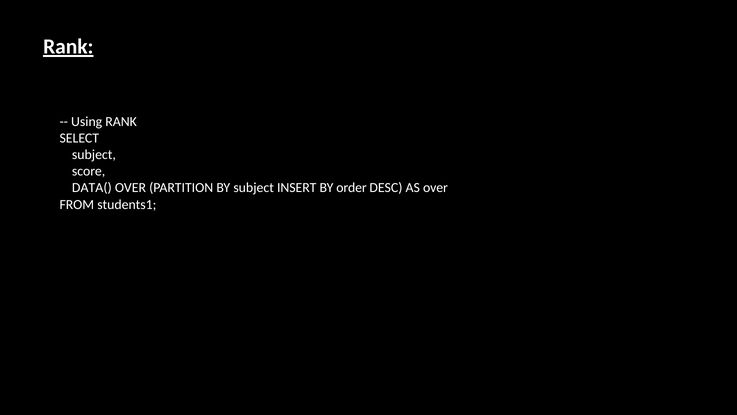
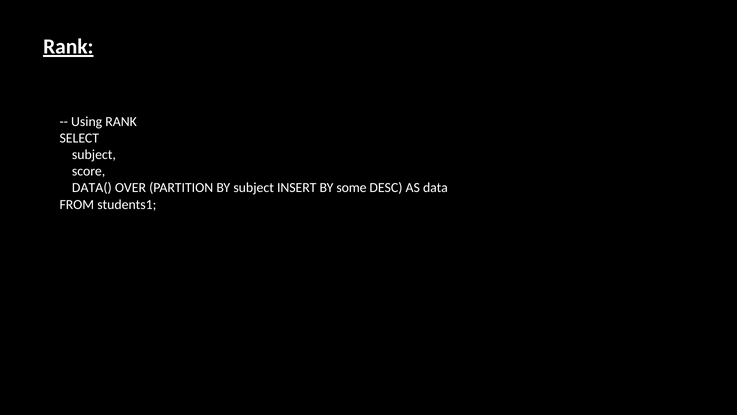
order: order -> some (351, 188)
AS over: over -> data (435, 188)
